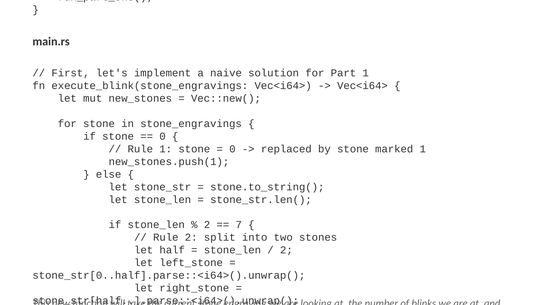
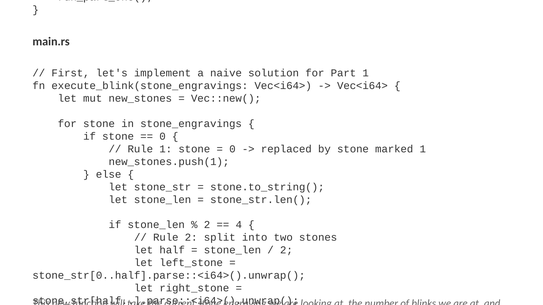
7: 7 -> 4 (239, 225)
